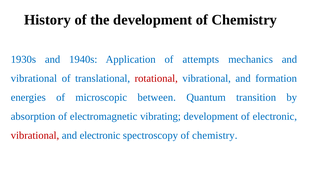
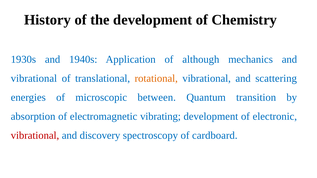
attempts: attempts -> although (201, 59)
rotational colour: red -> orange (156, 79)
formation: formation -> scattering (276, 79)
and electronic: electronic -> discovery (100, 136)
spectroscopy of chemistry: chemistry -> cardboard (215, 136)
